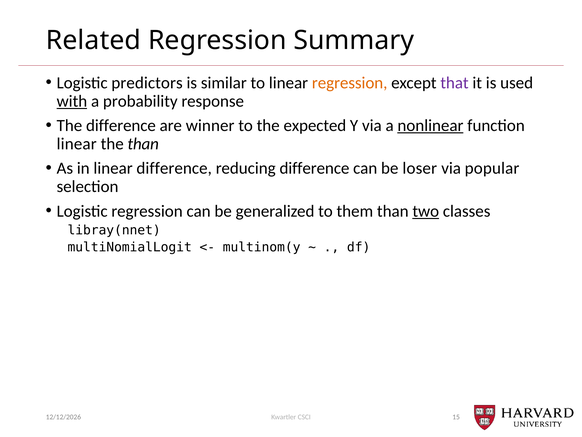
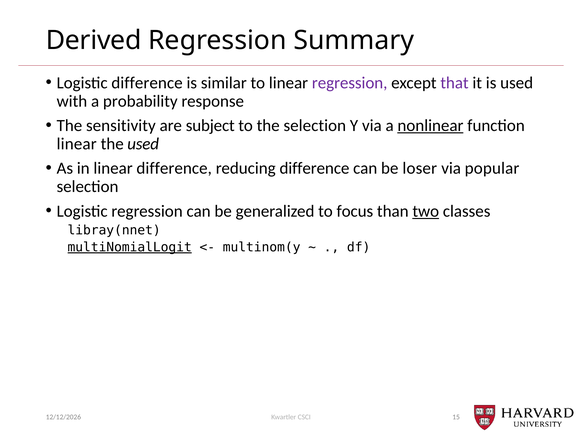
Related: Related -> Derived (94, 40)
Logistic predictors: predictors -> difference (147, 83)
regression colour: orange -> purple (350, 83)
with underline: present -> none (72, 101)
The difference: difference -> sensitivity (121, 125)
winner: winner -> subject (210, 125)
the expected: expected -> selection (315, 125)
the than: than -> used (143, 144)
them: them -> focus (355, 211)
multiNomialLogit underline: none -> present (130, 247)
